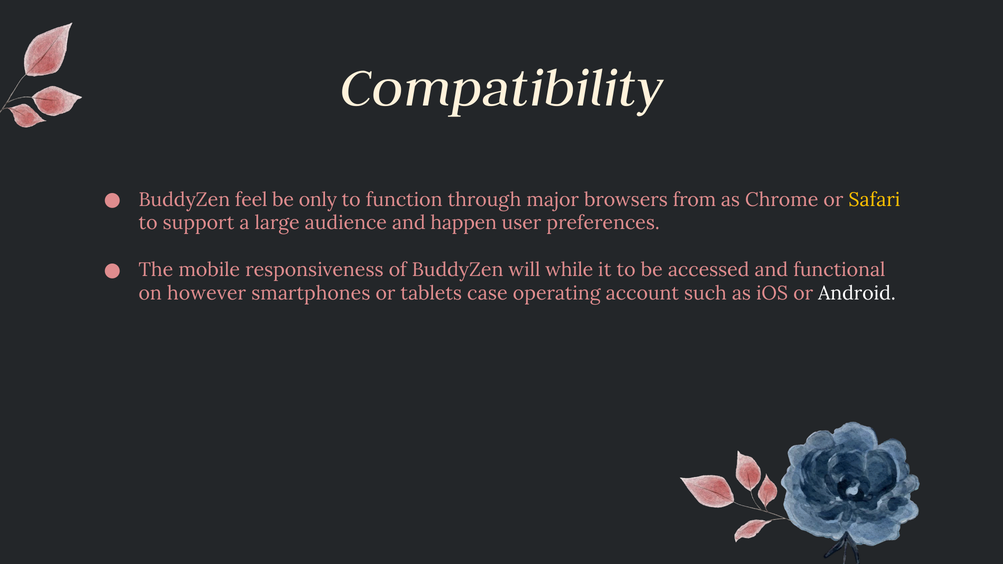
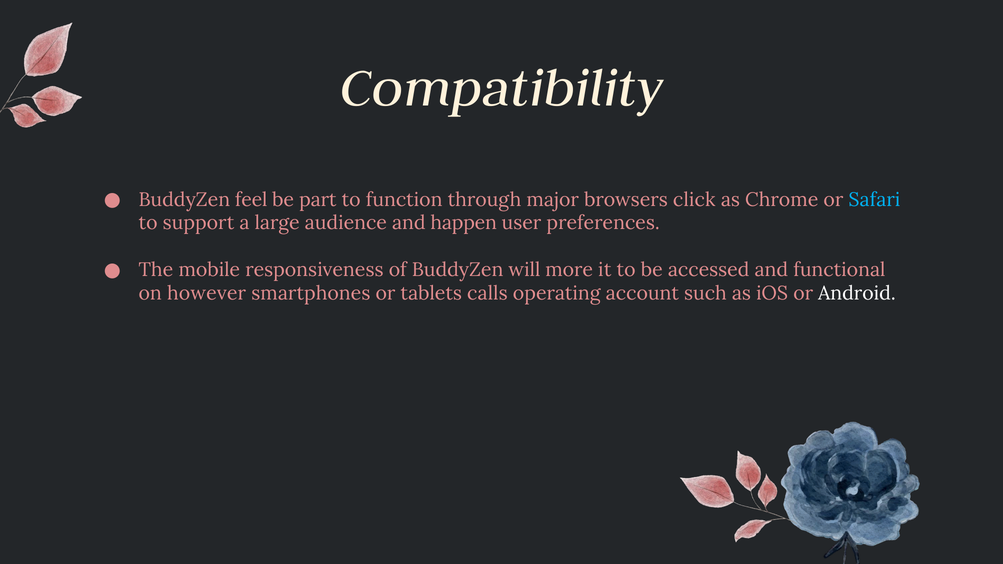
only: only -> part (318, 200)
from: from -> click (694, 200)
Safari colour: yellow -> light blue (874, 200)
while: while -> more (569, 270)
case: case -> calls (487, 293)
